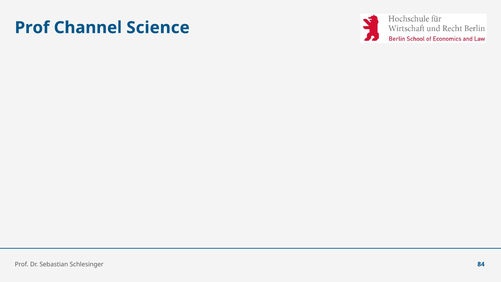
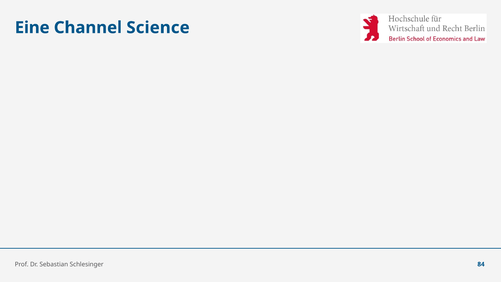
Prof: Prof -> Eine (32, 28)
